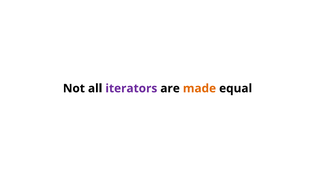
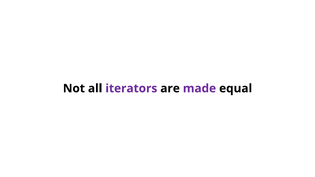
made colour: orange -> purple (199, 89)
